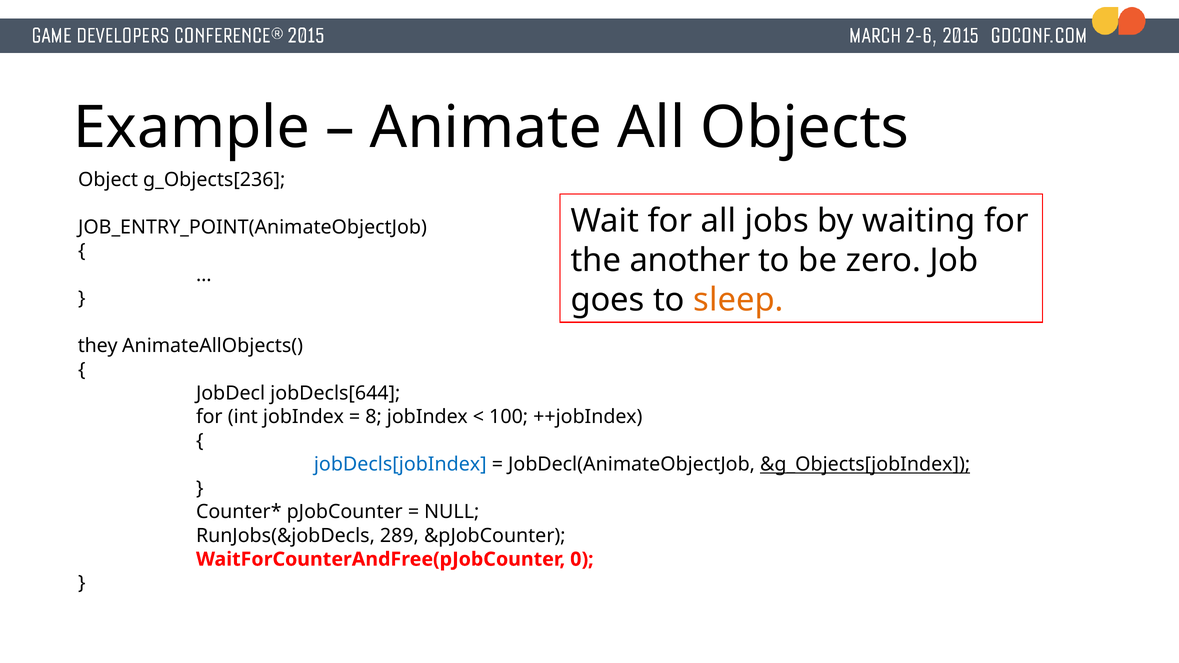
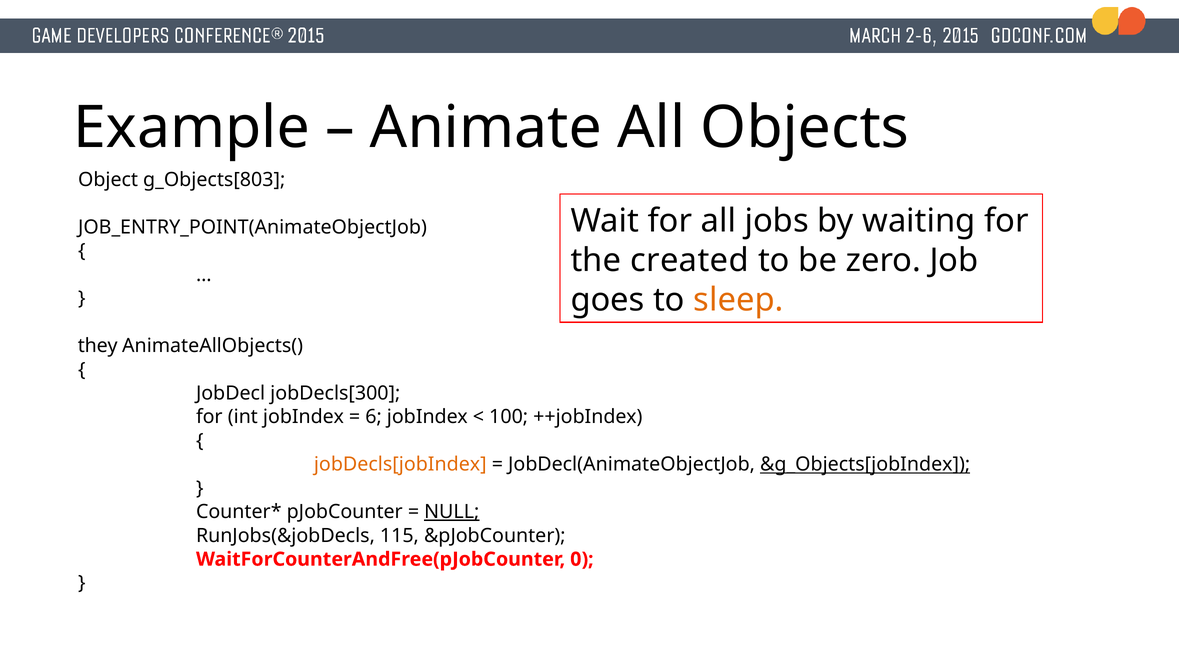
g_Objects[236: g_Objects[236 -> g_Objects[803 (214, 180)
another: another -> created (690, 261)
jobDecls[644: jobDecls[644 -> jobDecls[300 (335, 393)
8: 8 -> 6 (374, 417)
jobDecls[jobIndex colour: blue -> orange (400, 465)
NULL underline: none -> present (452, 512)
289: 289 -> 115 (399, 536)
